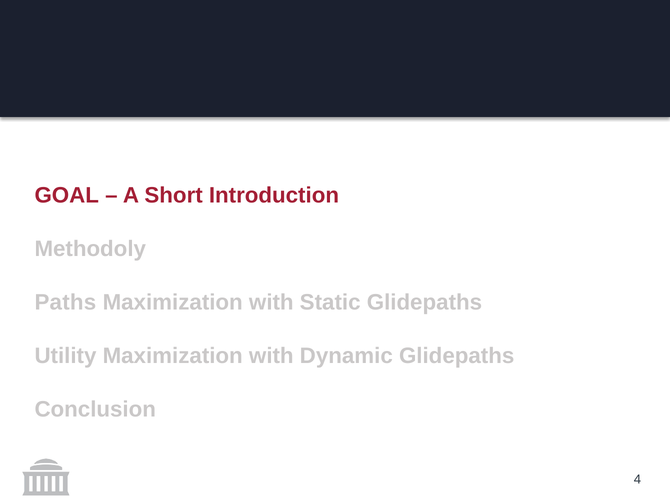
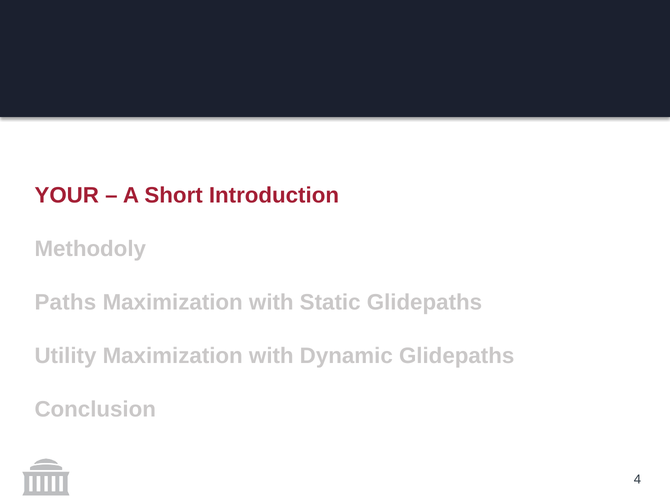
GOAL: GOAL -> YOUR (67, 196)
